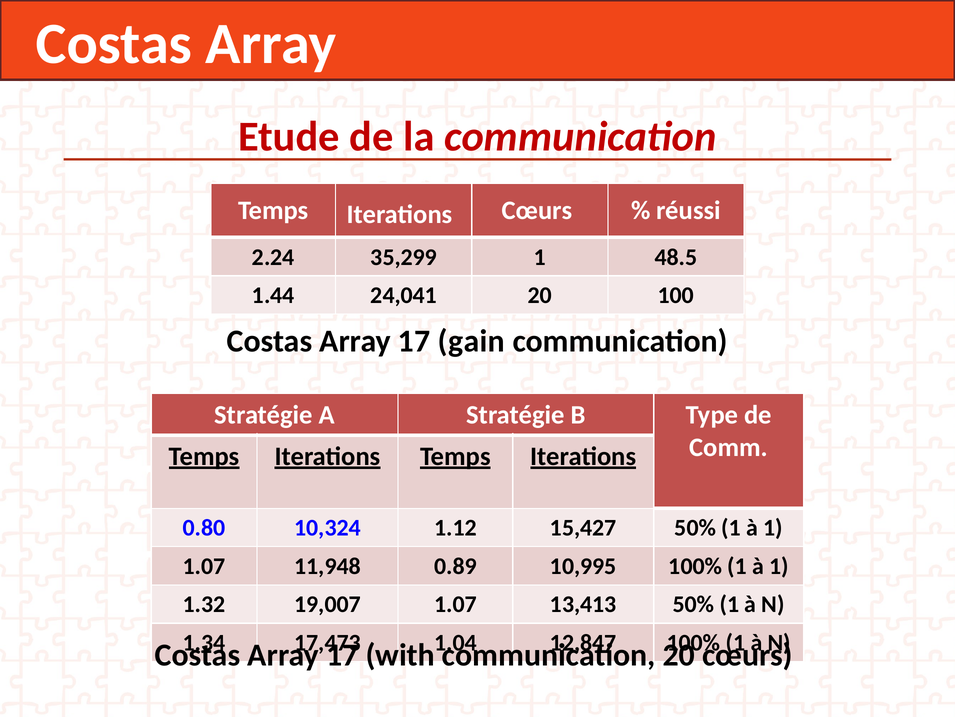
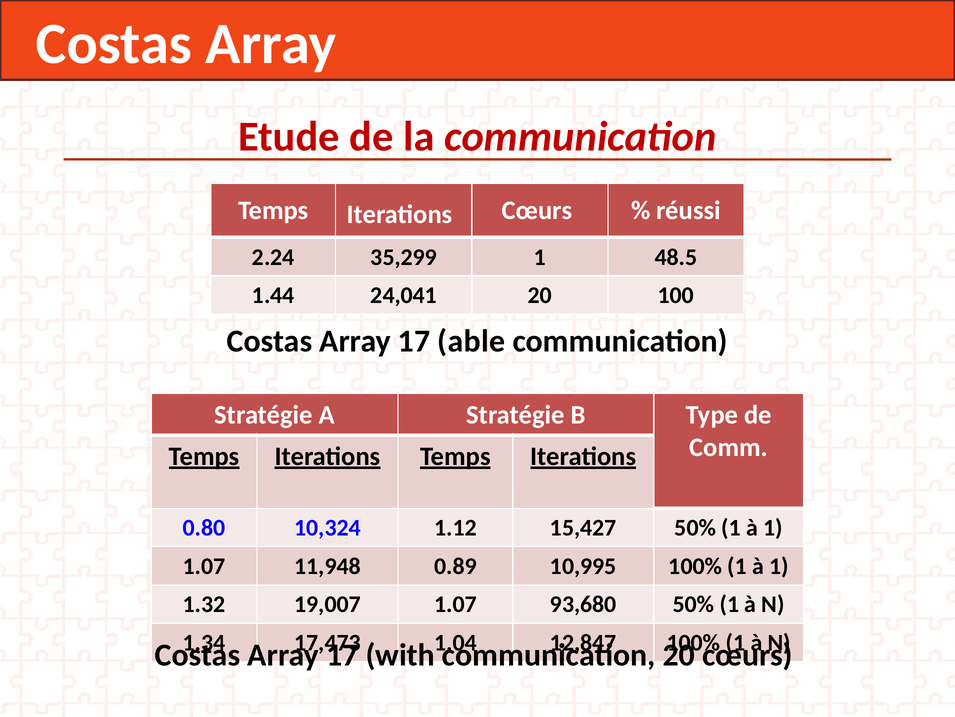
gain: gain -> able (471, 341)
13,413: 13,413 -> 93,680 (583, 604)
